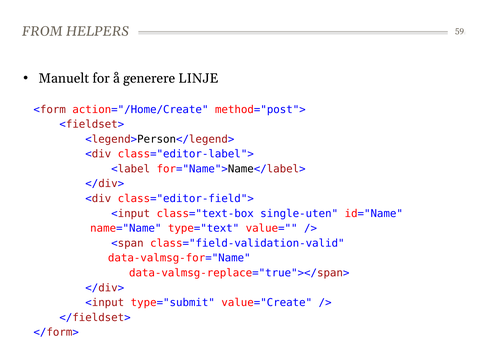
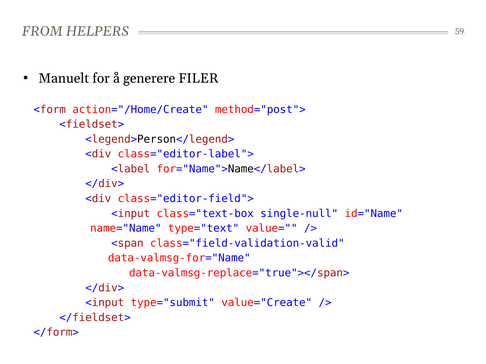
LINJE: LINJE -> FILER (198, 79)
single-uten: single-uten -> single-null (299, 214)
